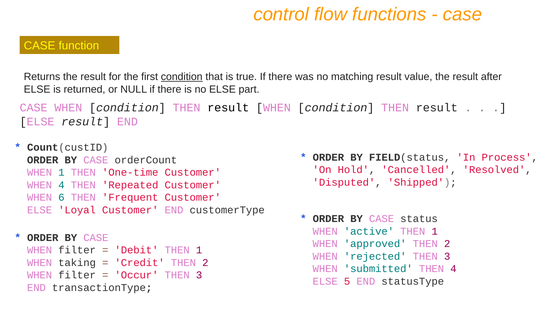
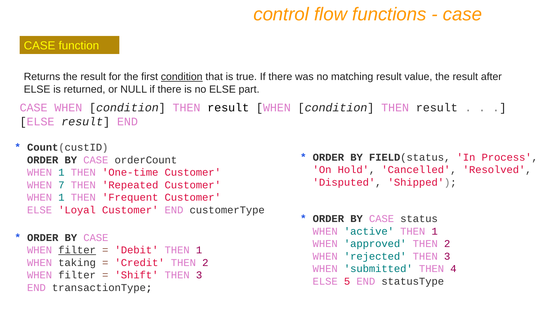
WHEN 4: 4 -> 7 (61, 185)
6: 6 -> 1 (61, 197)
filter underline: none -> present (77, 250)
Occur: Occur -> Shift (137, 275)
